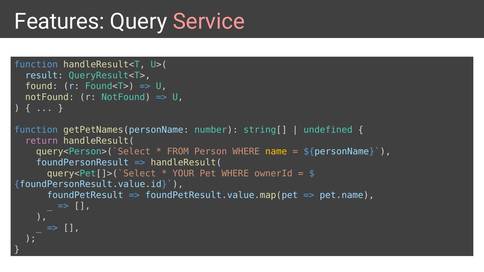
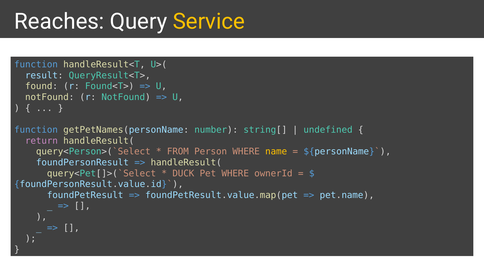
Features: Features -> Reaches (59, 21)
Service colour: pink -> yellow (209, 21)
YOUR: YOUR -> DUCK (183, 174)
